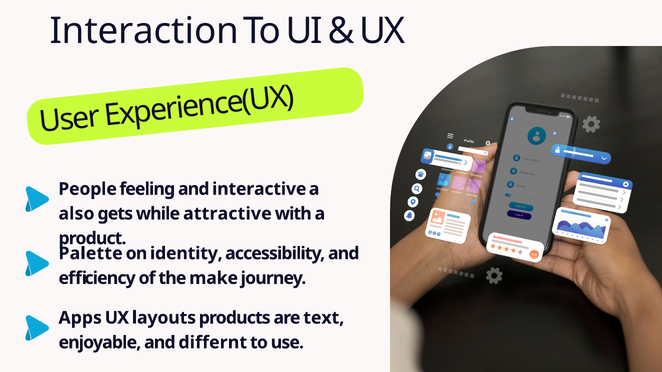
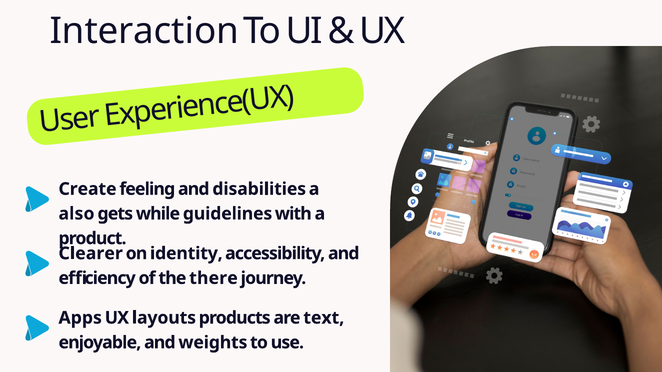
People: People -> Create (88, 189)
interactive: interactive -> disabilities (259, 189)
attractive: attractive -> guidelines (228, 214)
Palette: Palette -> Clearer (91, 254)
make: make -> there (213, 278)
differnt: differnt -> weights (213, 343)
